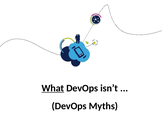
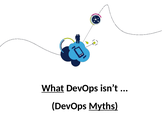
Myths underline: none -> present (103, 106)
